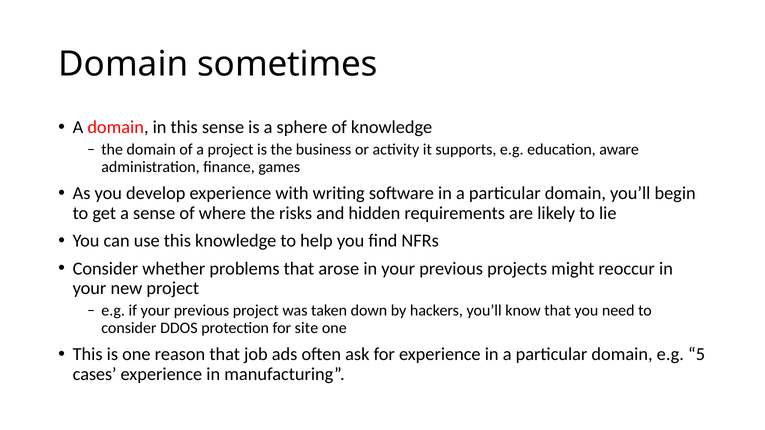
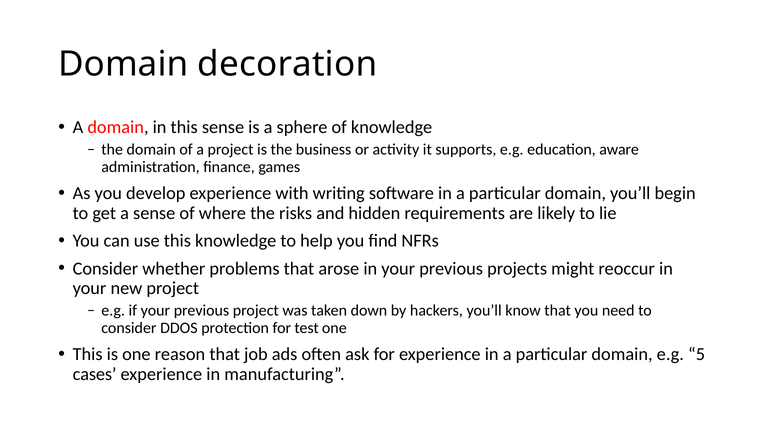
sometimes: sometimes -> decoration (287, 64)
site: site -> test (307, 328)
